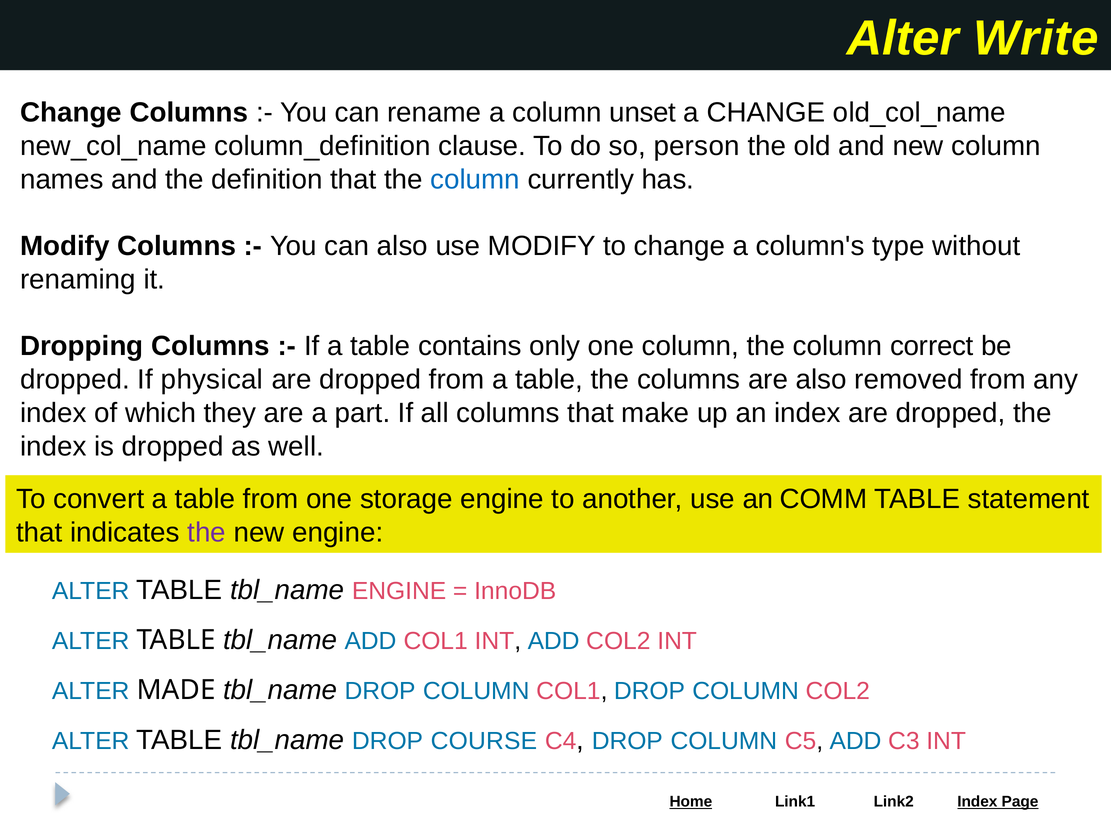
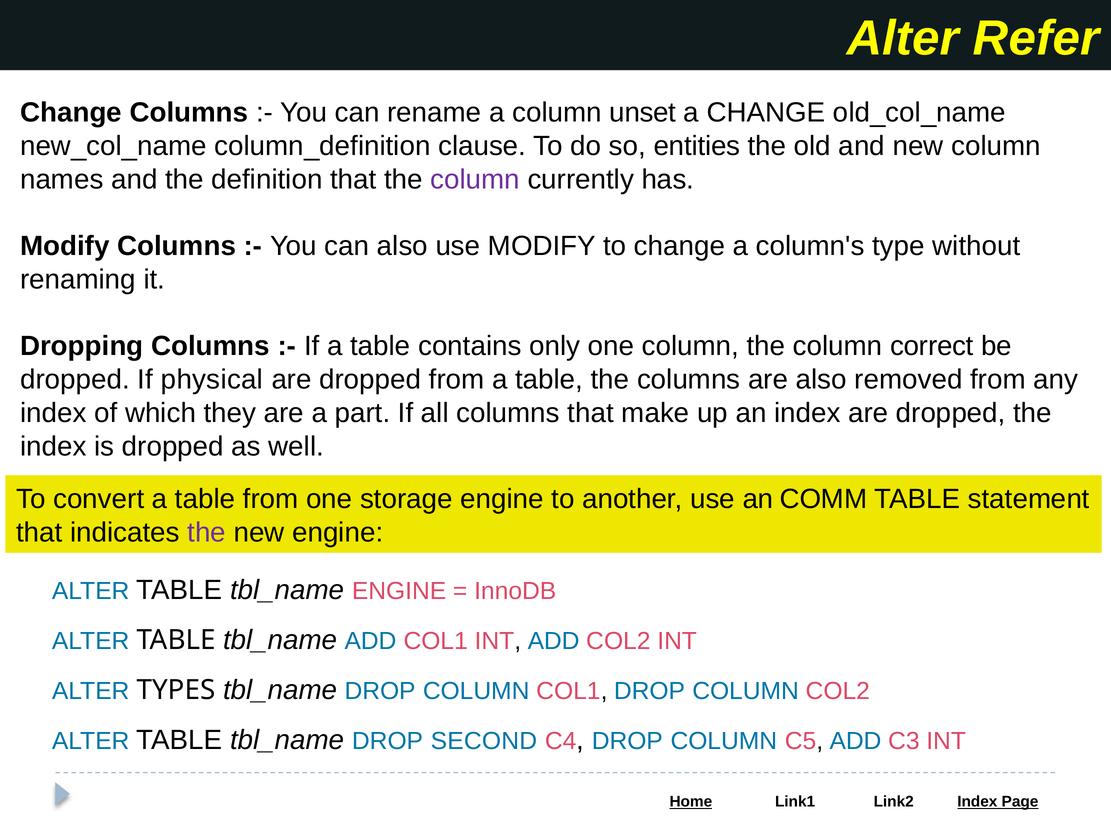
Write: Write -> Refer (1036, 39)
person: person -> entities (697, 146)
column colour: blue -> purple (475, 179)
MADE: MADE -> TYPES (176, 690)
COURSE: COURSE -> SECOND (484, 741)
